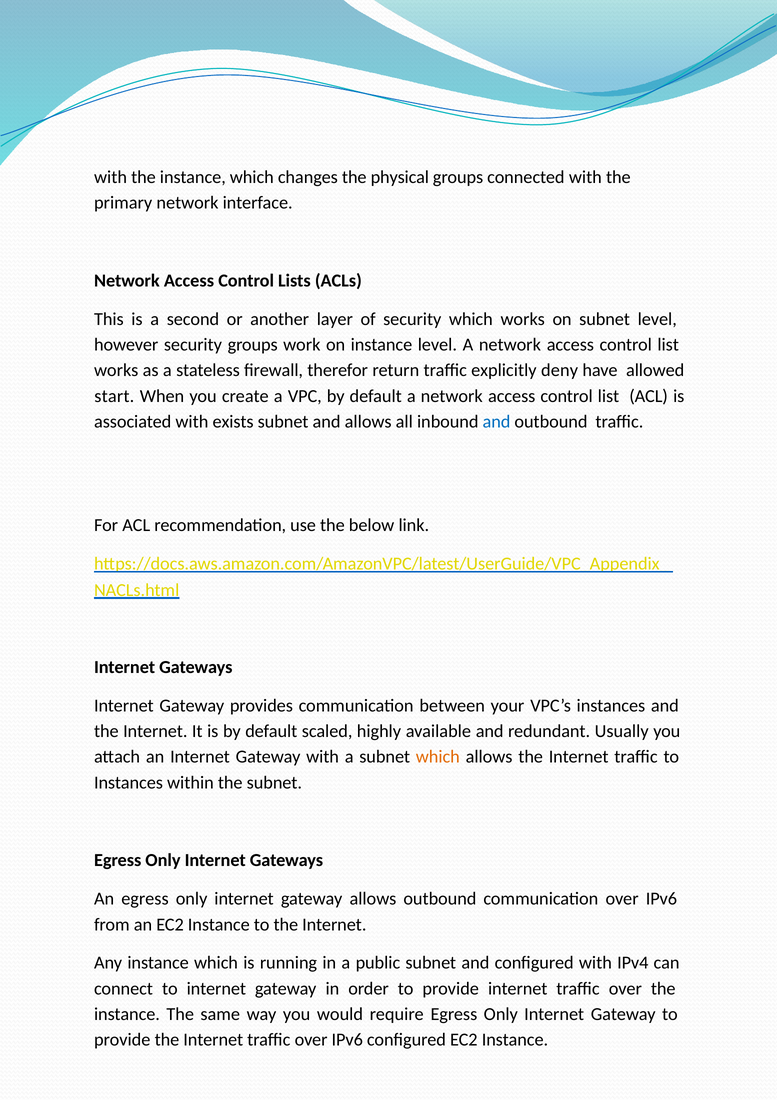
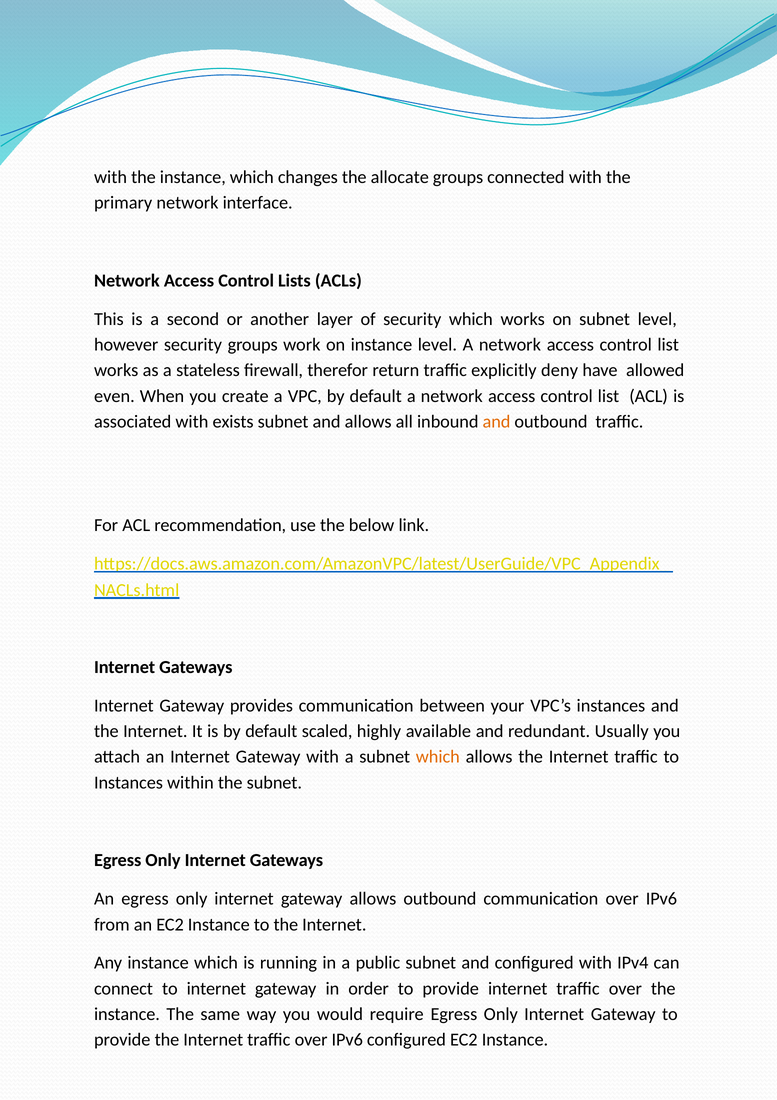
physical: physical -> allocate (400, 177)
start: start -> even (114, 396)
and colour: blue -> orange (496, 422)
